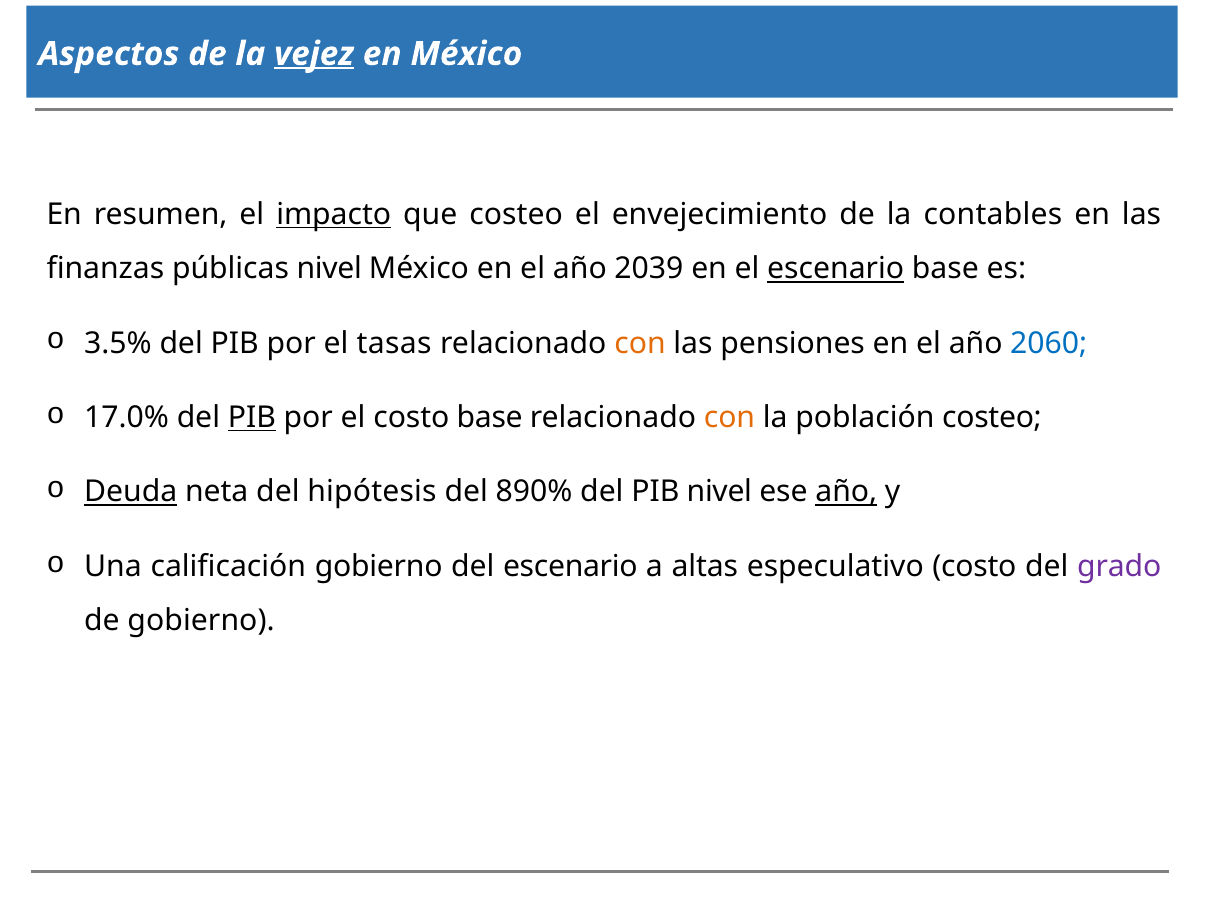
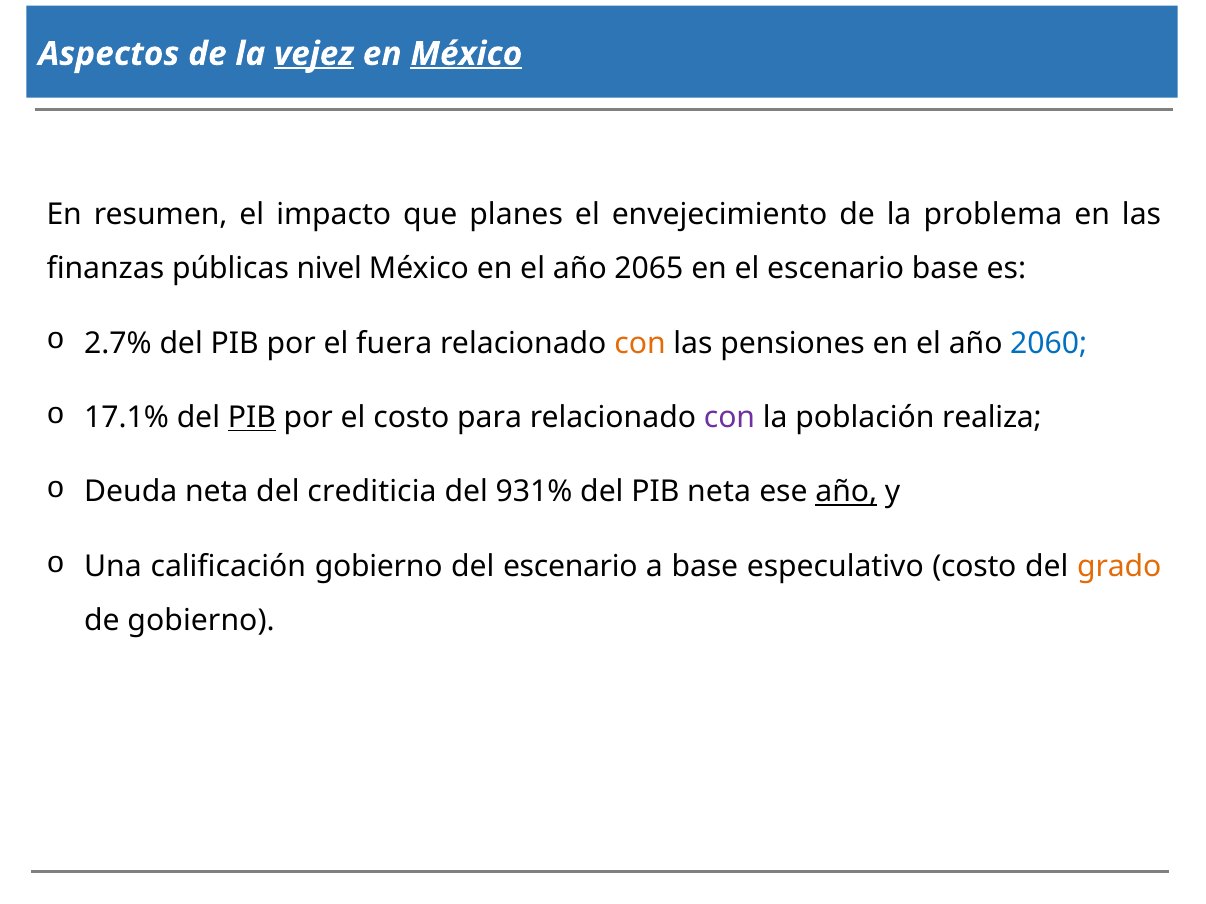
México underline: none -> present (466, 54)
impacto underline: present -> none (334, 215)
que costeo: costeo -> planes (516, 215)
contables: contables -> problema (993, 215)
2039: 2039 -> 2065 (649, 269)
escenario underline: present -> none (836, 269)
3.5%: 3.5% -> 2.7% (118, 343)
tasas: tasas -> fuera (394, 343)
17.0%: 17.0% -> 17.1% (127, 418)
costo base: base -> para (490, 418)
con colour: orange -> purple (729, 418)
población costeo: costeo -> realiza (992, 418)
Deuda underline: present -> none (131, 492)
hipótesis: hipótesis -> crediticia (372, 492)
890%: 890% -> 931% (534, 492)
PIB nivel: nivel -> neta (719, 492)
a altas: altas -> base (705, 567)
grado colour: purple -> orange (1119, 567)
